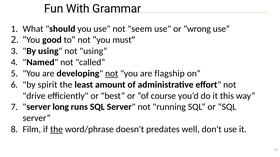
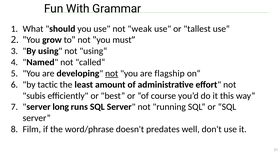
seem: seem -> weak (140, 29)
wrong: wrong -> tallest (197, 29)
good: good -> grow (52, 40)
spirit: spirit -> tactic (48, 85)
drive: drive -> subis (34, 96)
the underline: present -> none (56, 130)
